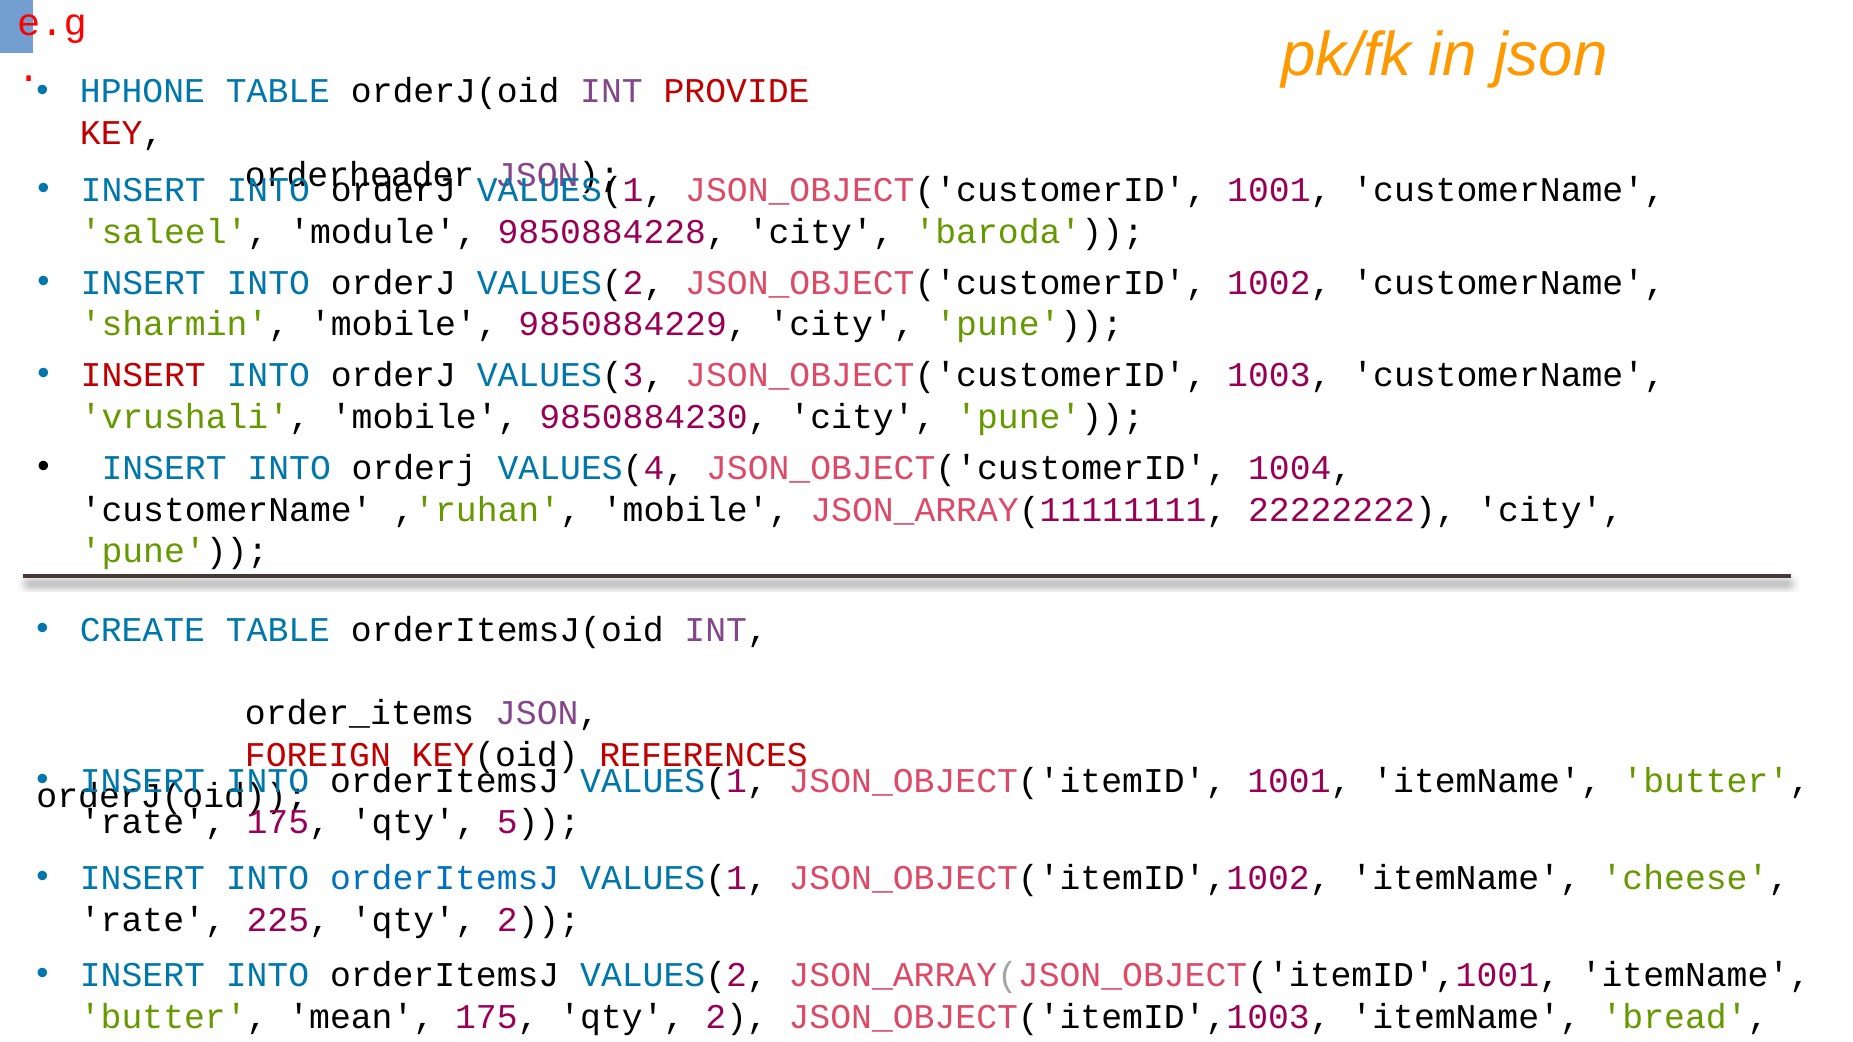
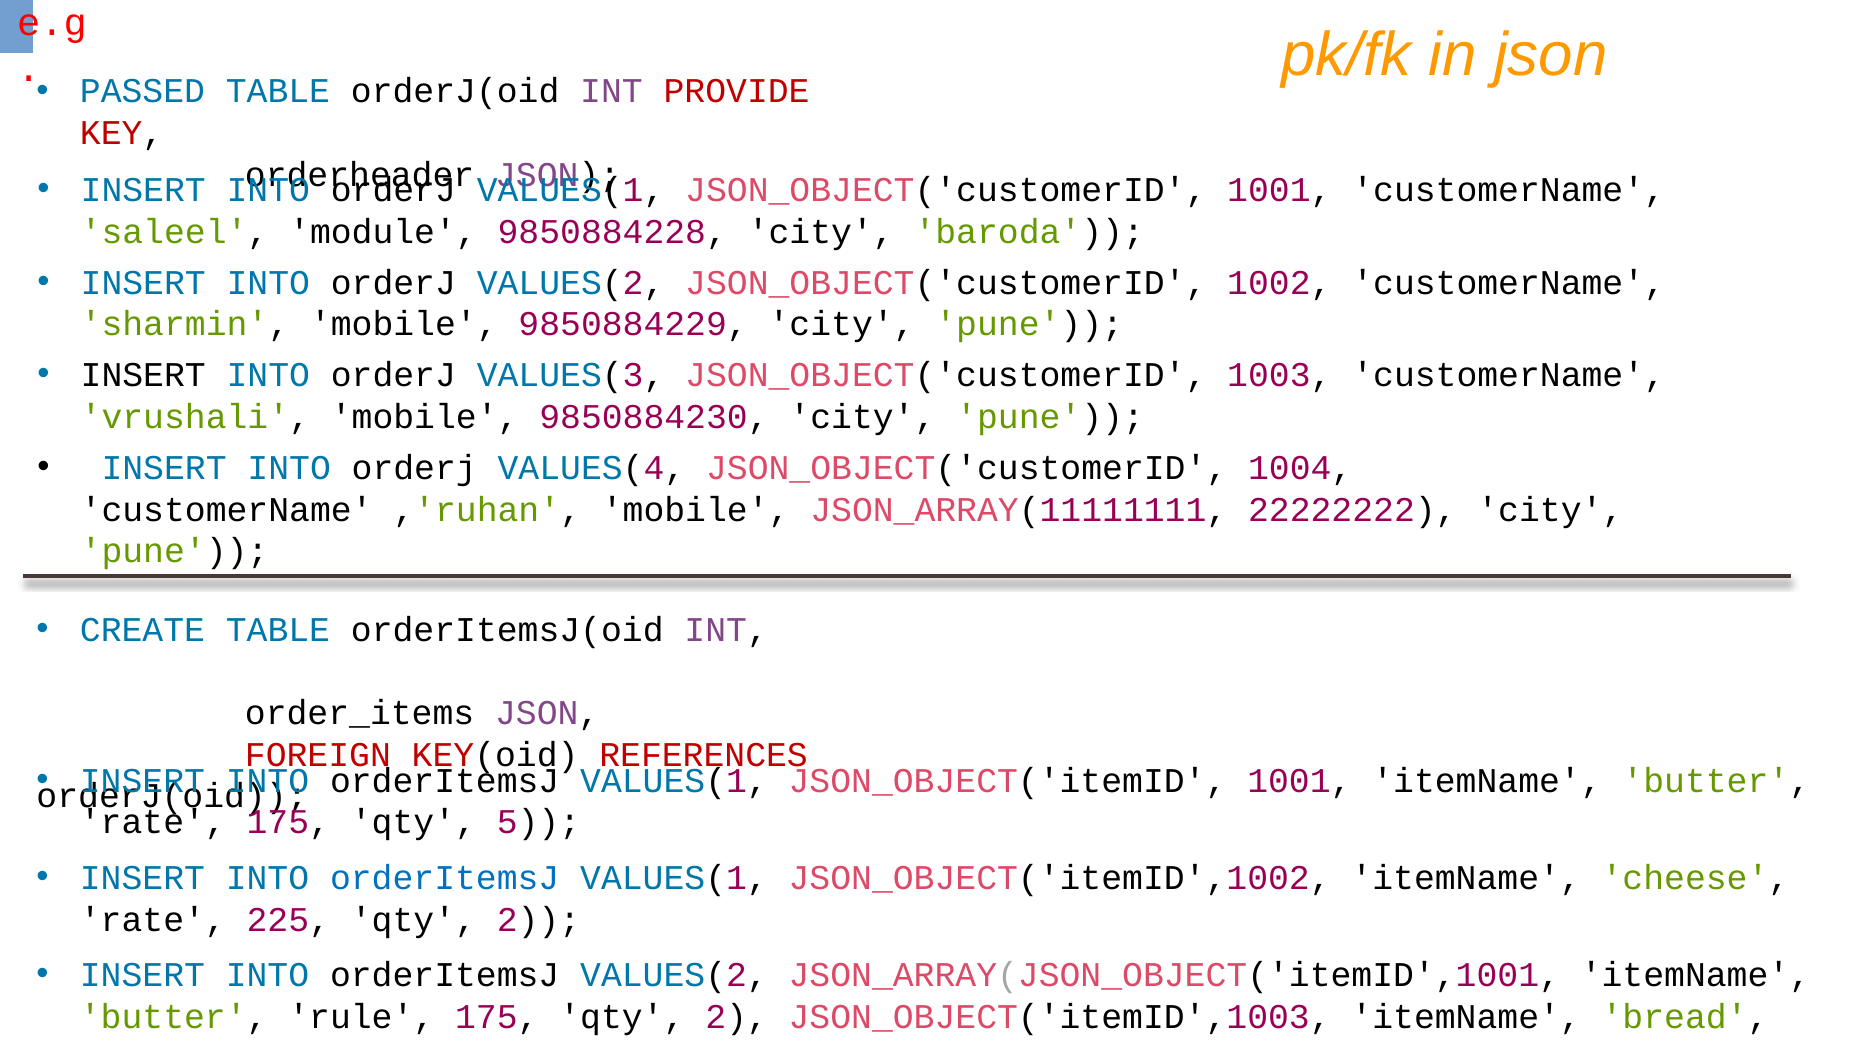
HPHONE: HPHONE -> PASSED (142, 92)
INSERT colour: red -> black (143, 375)
mean: mean -> rule (361, 1017)
